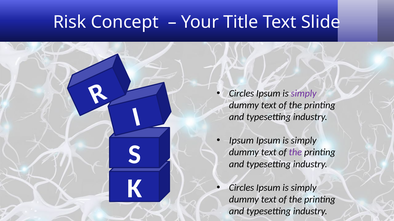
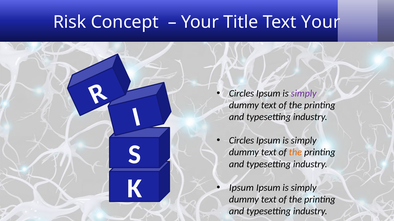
Text Slide: Slide -> Your (321, 22)
Ipsum: Ipsum -> Circles (242, 141)
the colour: purple -> orange (295, 153)
Circles: Circles -> Ipsum (241, 188)
